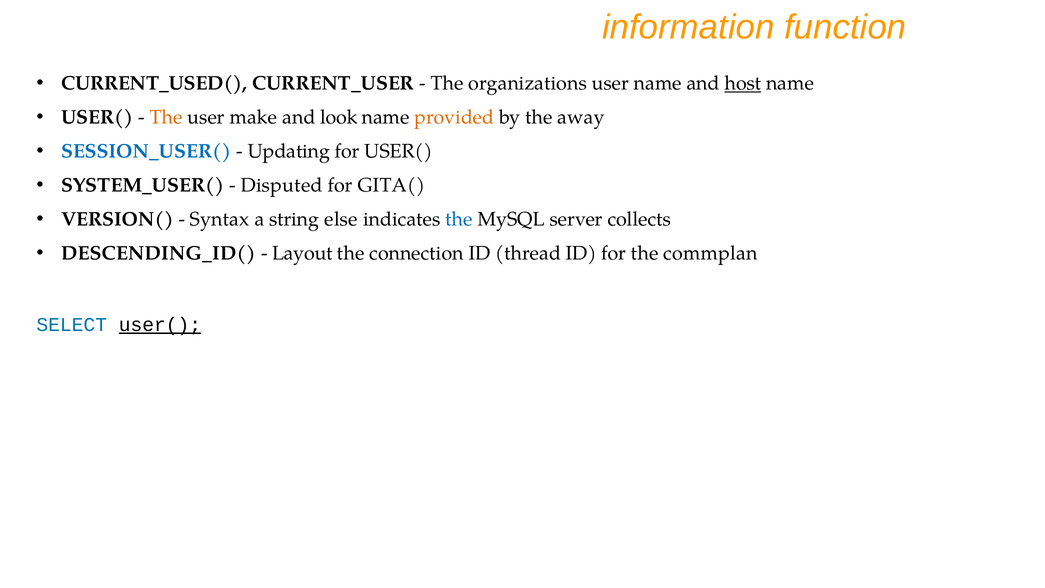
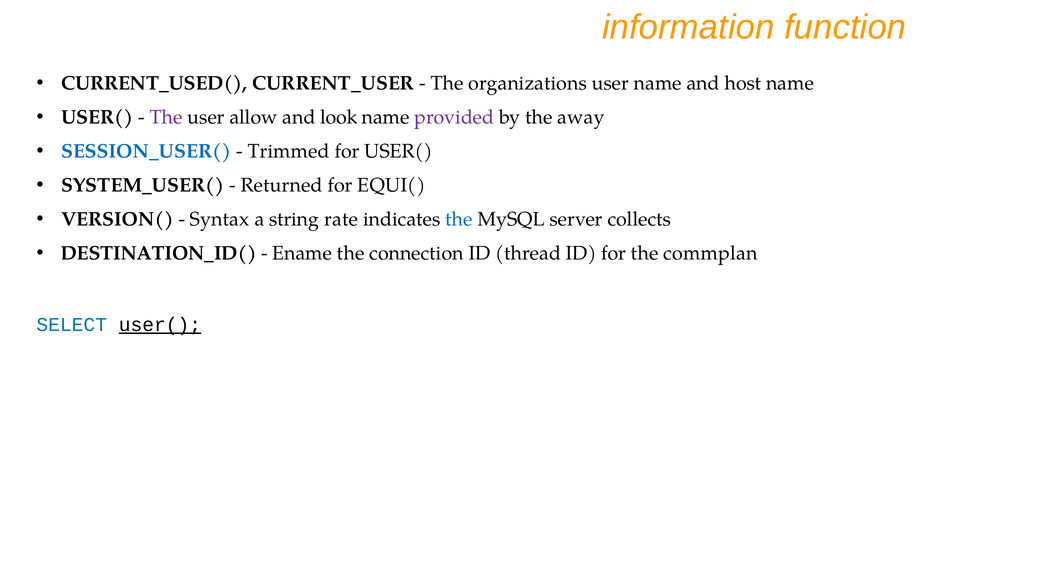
host underline: present -> none (743, 83)
The colour: orange -> purple (166, 117)
make: make -> allow (254, 117)
provided colour: orange -> purple (454, 117)
Updating: Updating -> Trimmed (289, 151)
Disputed: Disputed -> Returned (282, 185)
GITA(: GITA( -> EQUI( (391, 185)
else: else -> rate (341, 219)
DESCENDING_ID(: DESCENDING_ID( -> DESTINATION_ID( (159, 253)
Layout: Layout -> Ename (302, 253)
